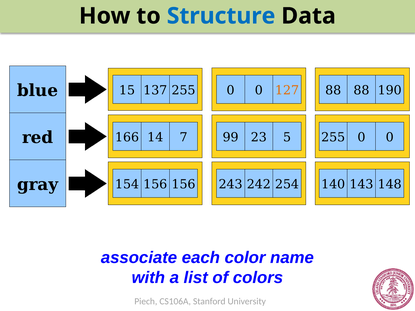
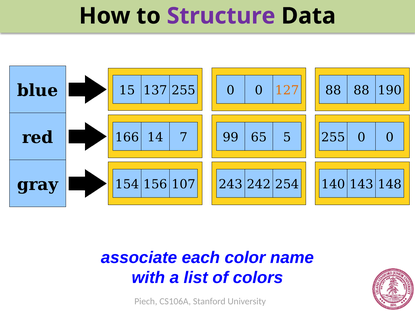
Structure colour: blue -> purple (221, 16)
23: 23 -> 65 (259, 137)
156 156: 156 -> 107 (184, 184)
